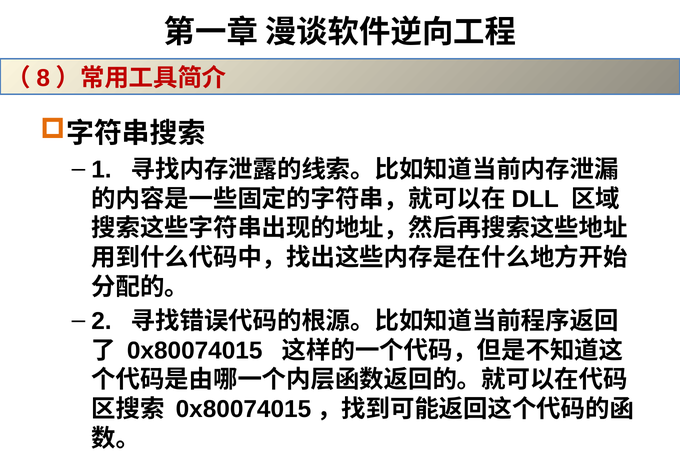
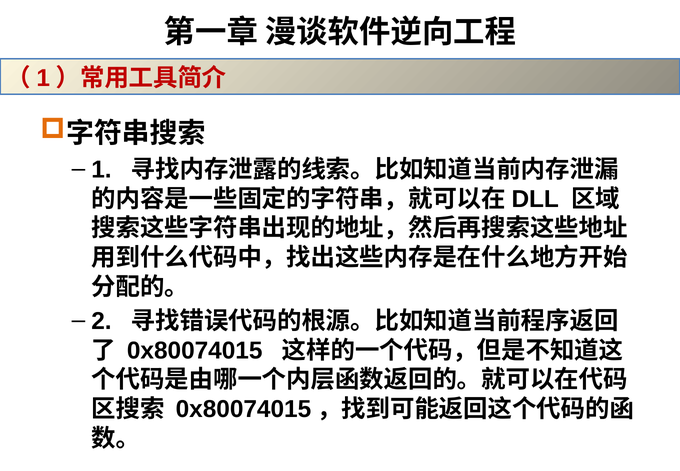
8: 8 -> 1 (43, 78)
